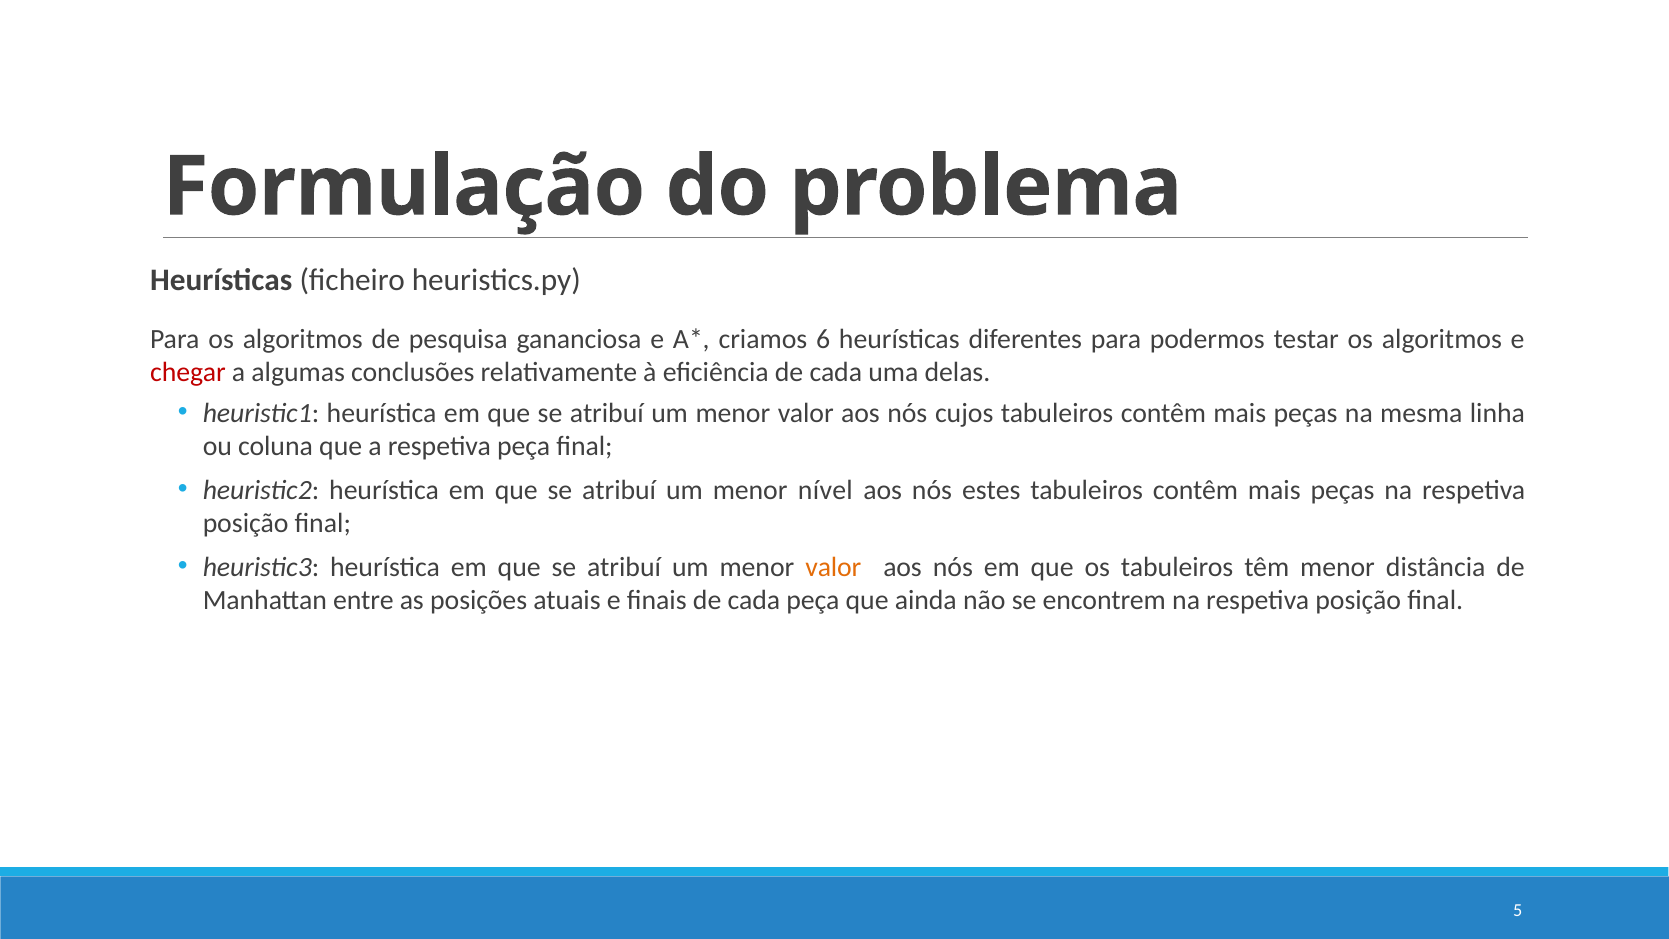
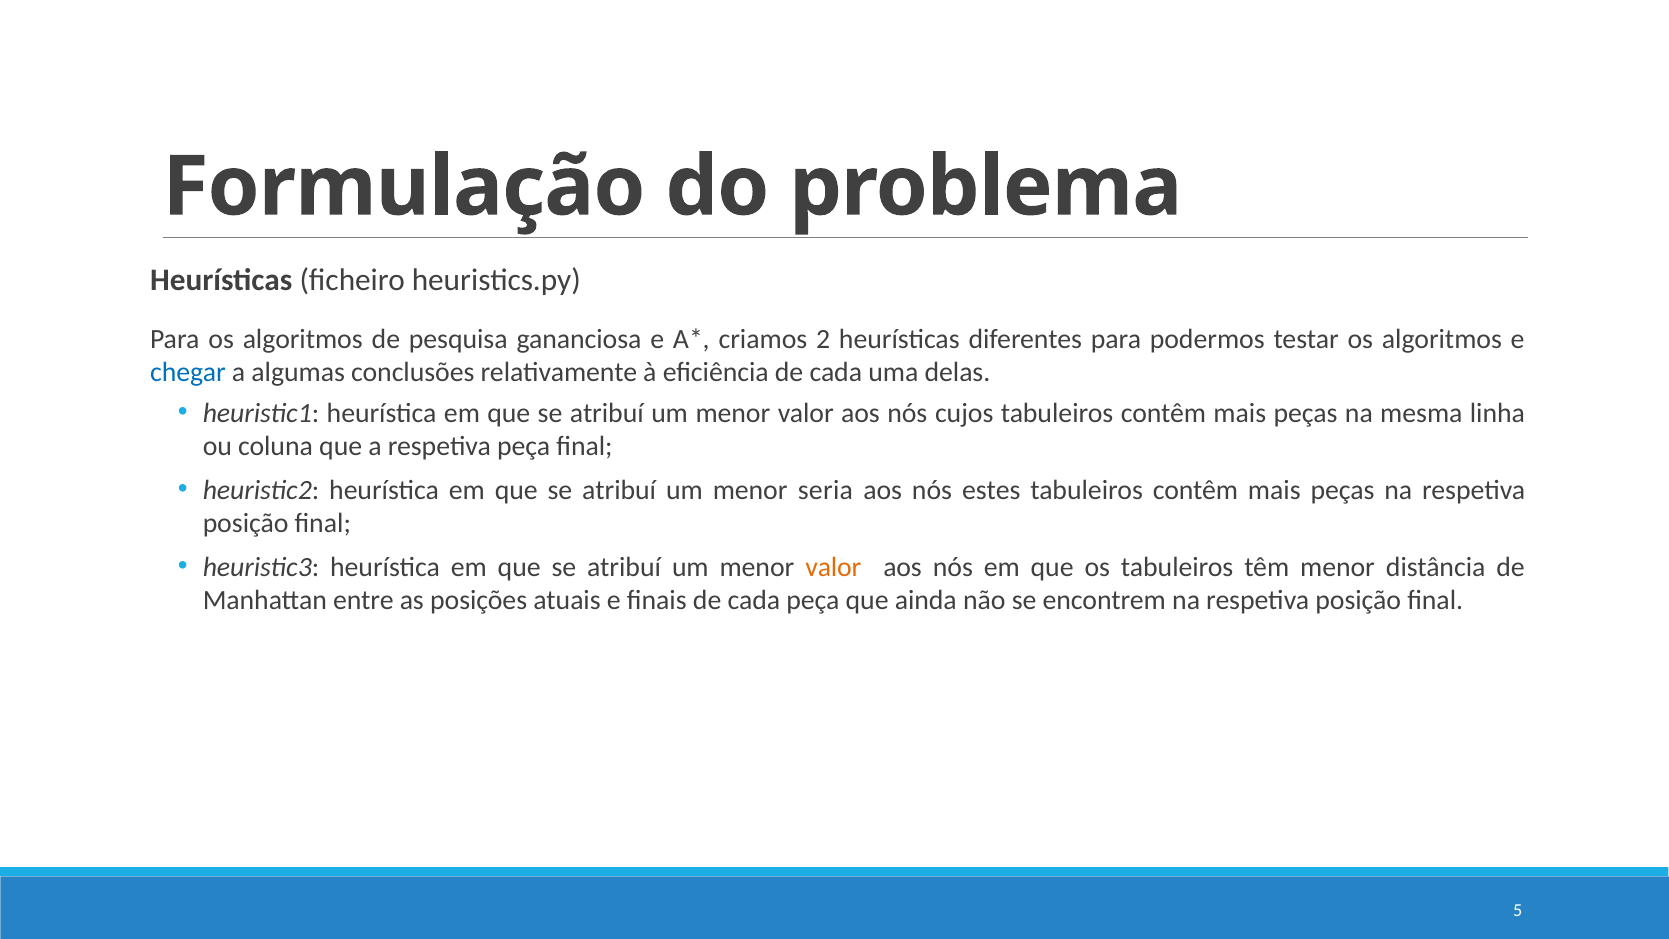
6: 6 -> 2 (823, 339)
chegar colour: red -> blue (188, 373)
nível: nível -> seria (825, 490)
